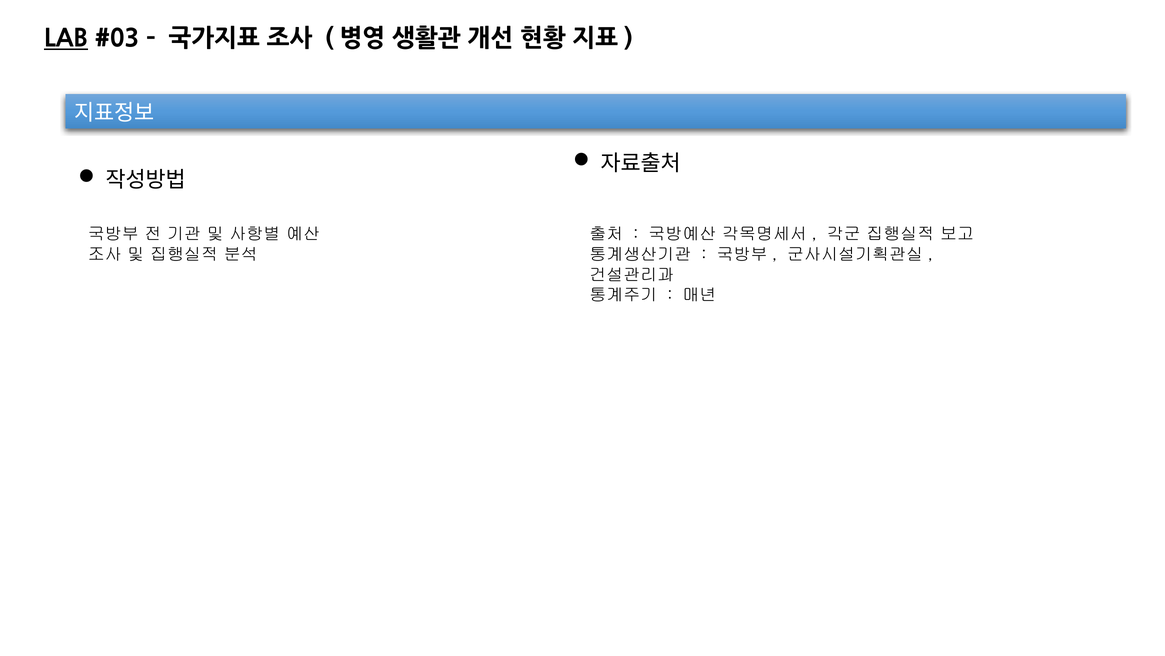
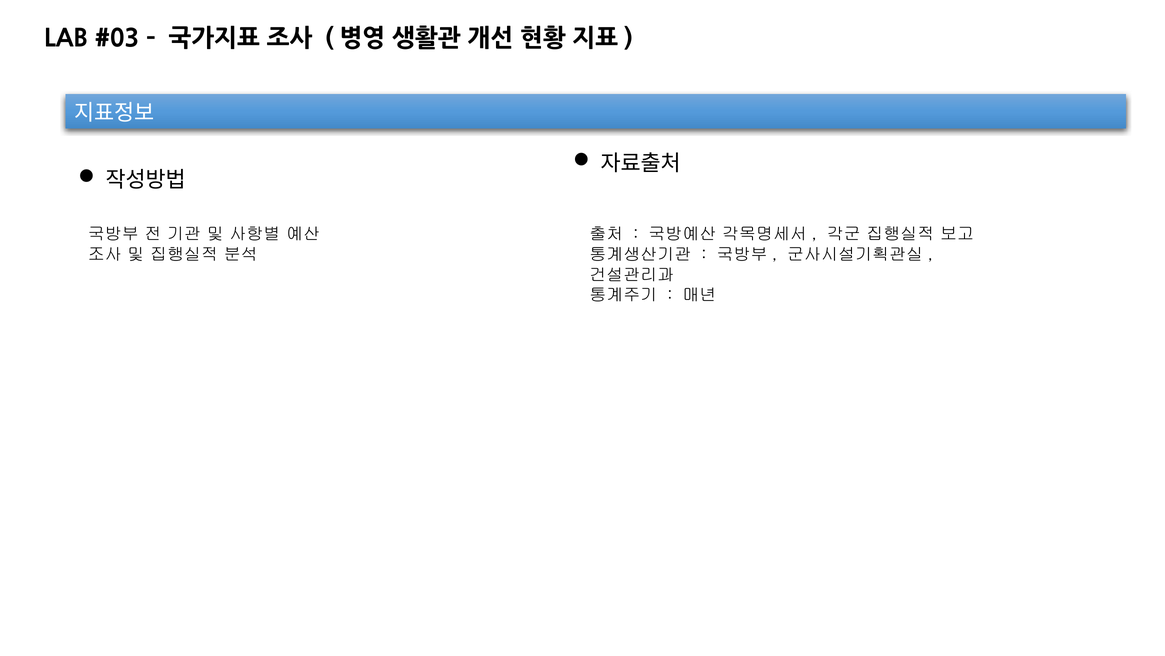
LAB underline: present -> none (66, 39)
